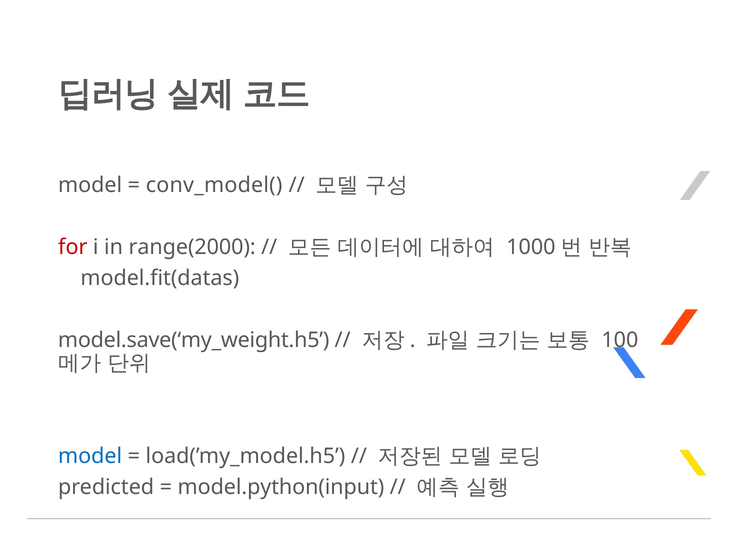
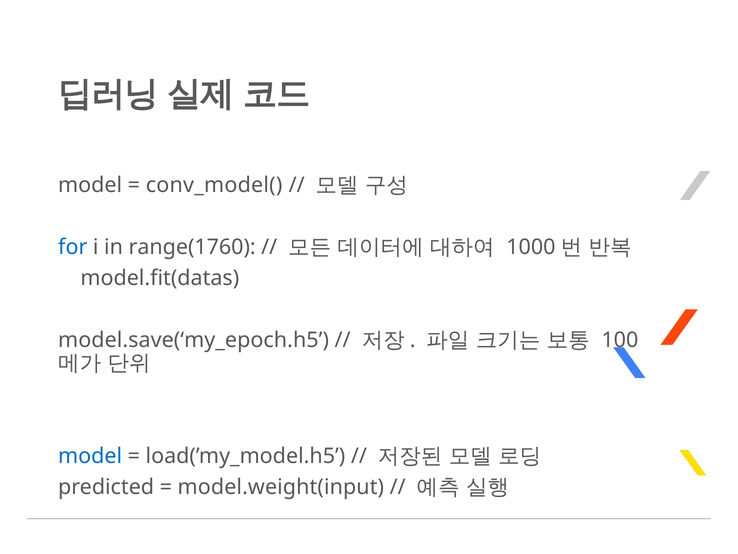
for colour: red -> blue (73, 247)
range(2000: range(2000 -> range(1760 (192, 247)
model.save(‘my_weight.h5: model.save(‘my_weight.h5 -> model.save(‘my_epoch.h5 (194, 340)
model.python(input: model.python(input -> model.weight(input (281, 487)
